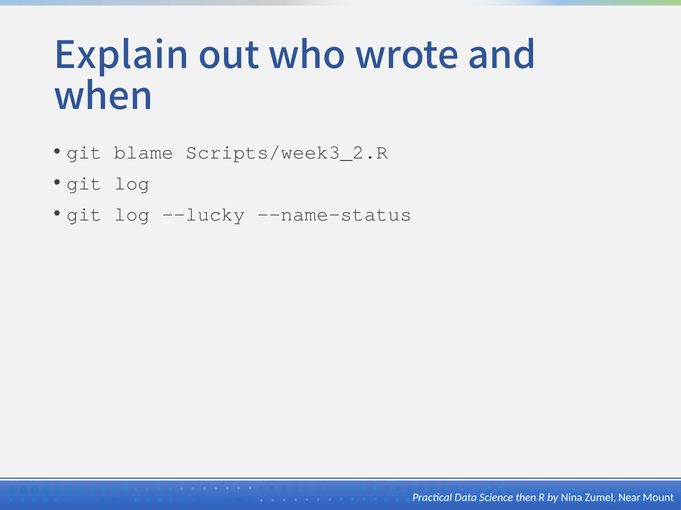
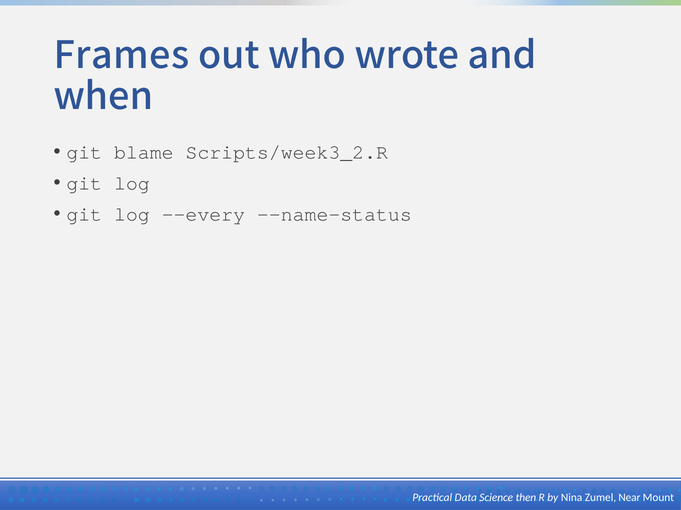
Explain: Explain -> Frames (121, 56)
--lucky: --lucky -> --every (203, 215)
